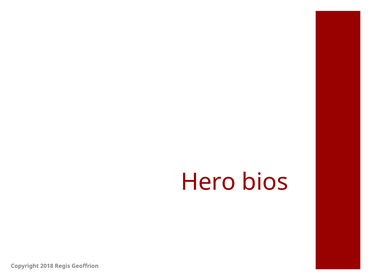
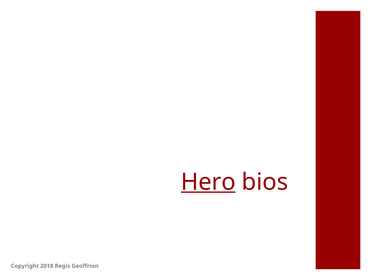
Hero underline: none -> present (208, 182)
